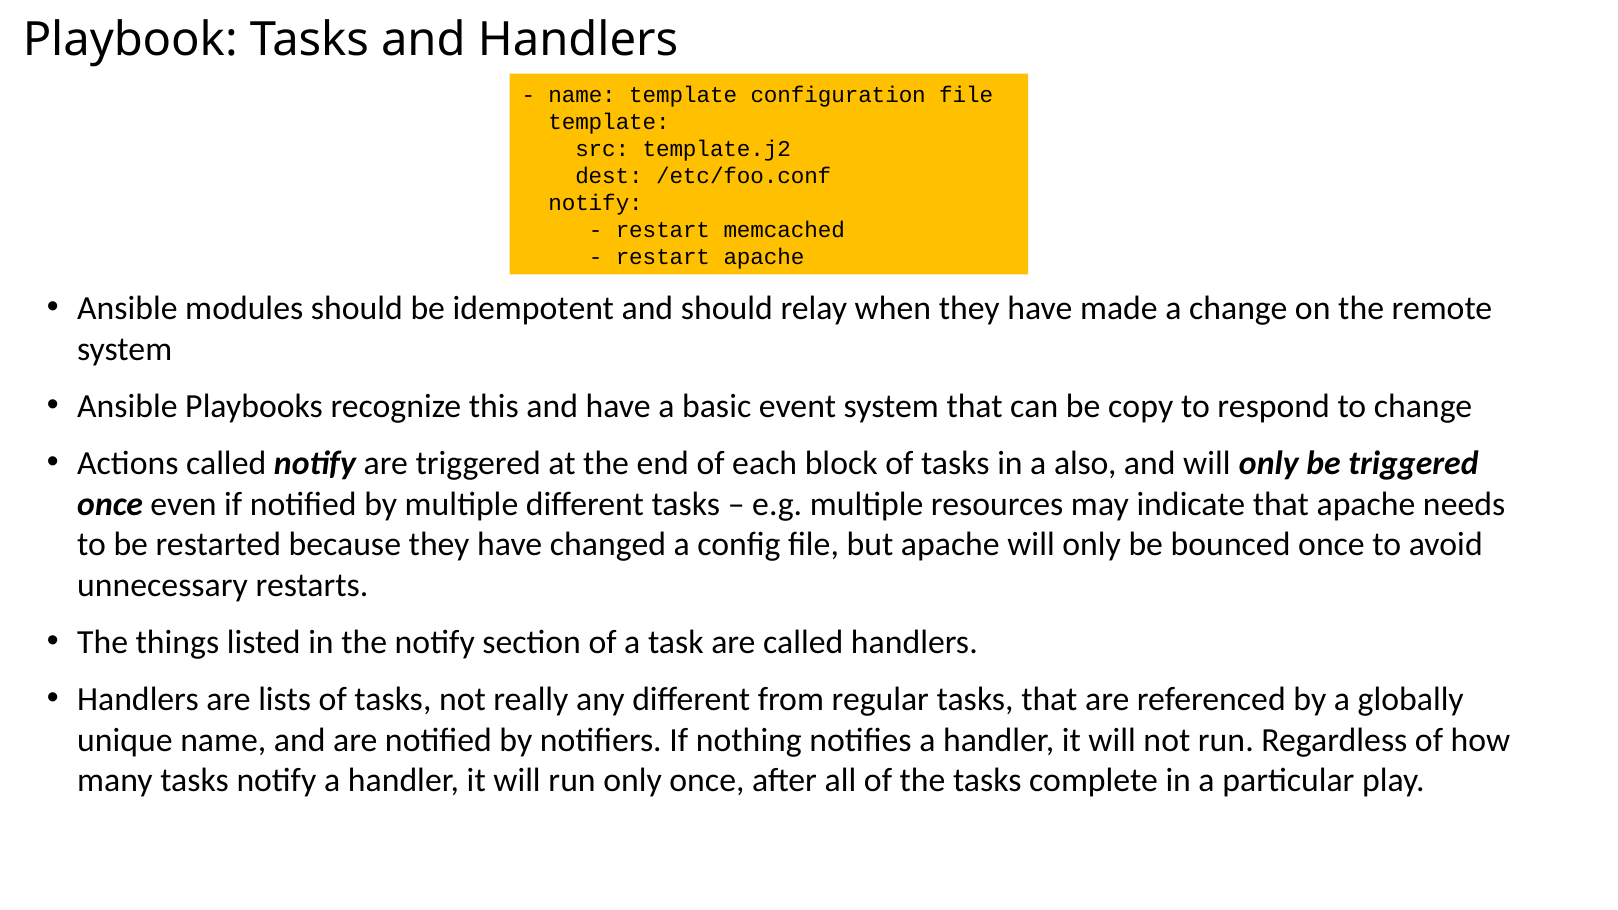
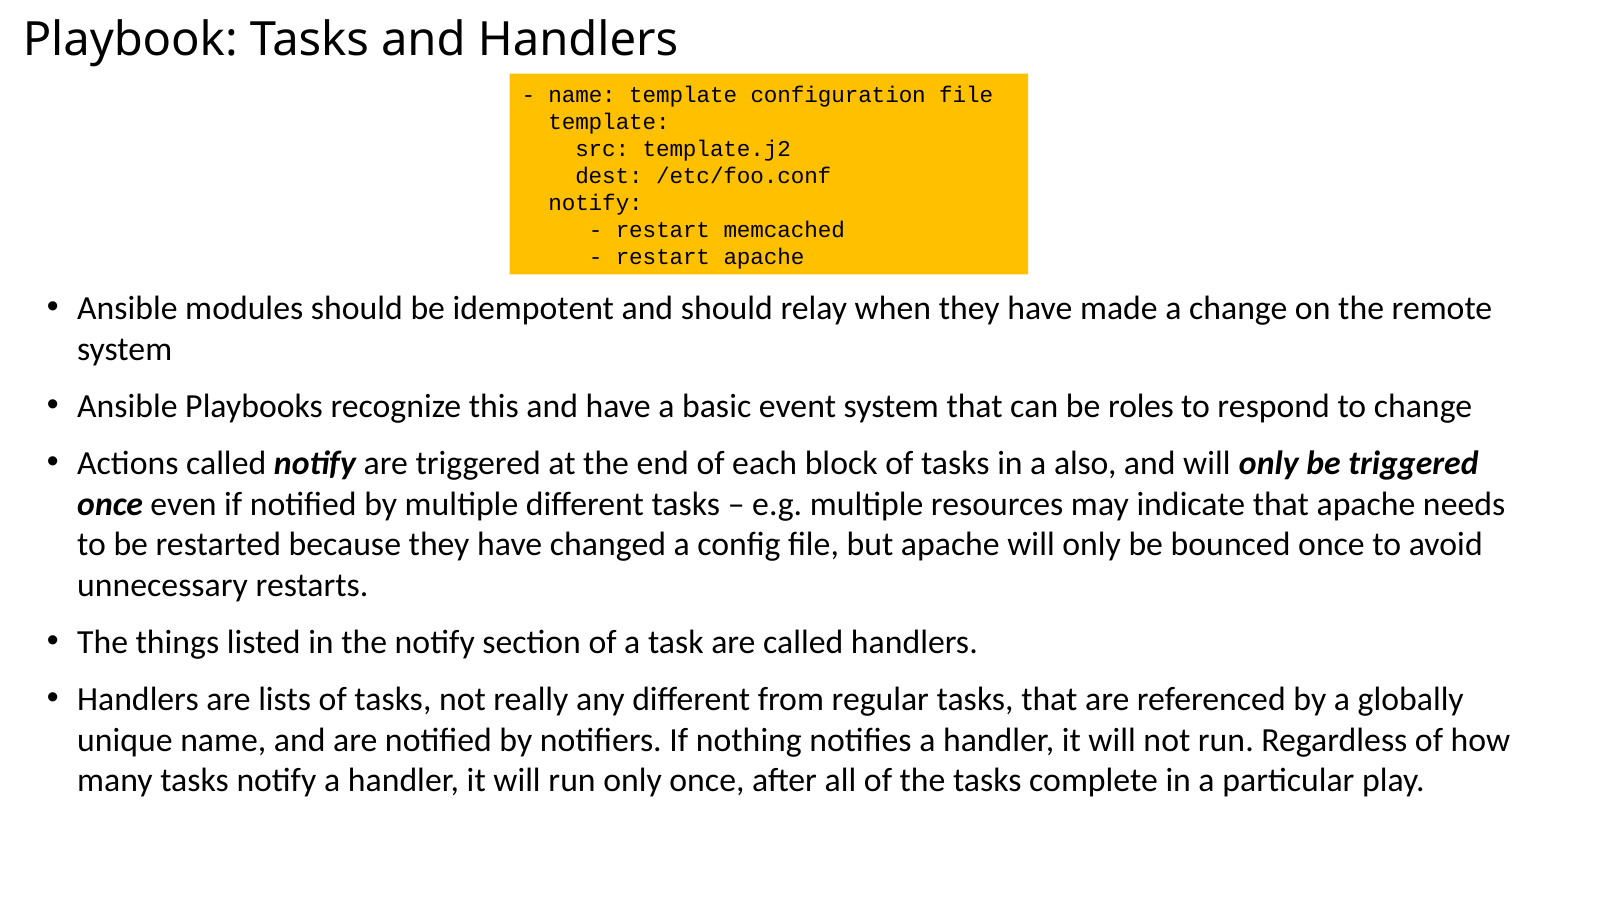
copy: copy -> roles (1141, 406)
